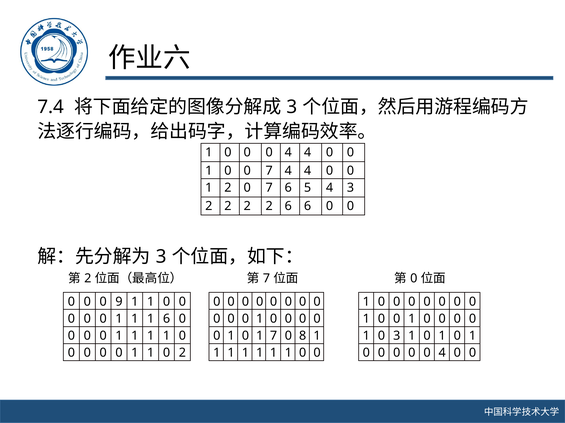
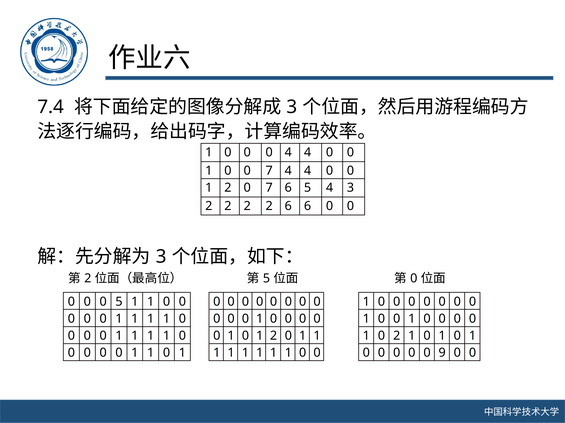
7: 7 -> 5 (266, 279)
0 9: 9 -> 5 (119, 302)
6: 6 -> 1 (167, 319)
1 0 1 7: 7 -> 2 (274, 336)
8: 8 -> 1 (303, 336)
0 3: 3 -> 2 (397, 336)
1 1 0 2: 2 -> 1 (182, 353)
4: 4 -> 9 (442, 353)
